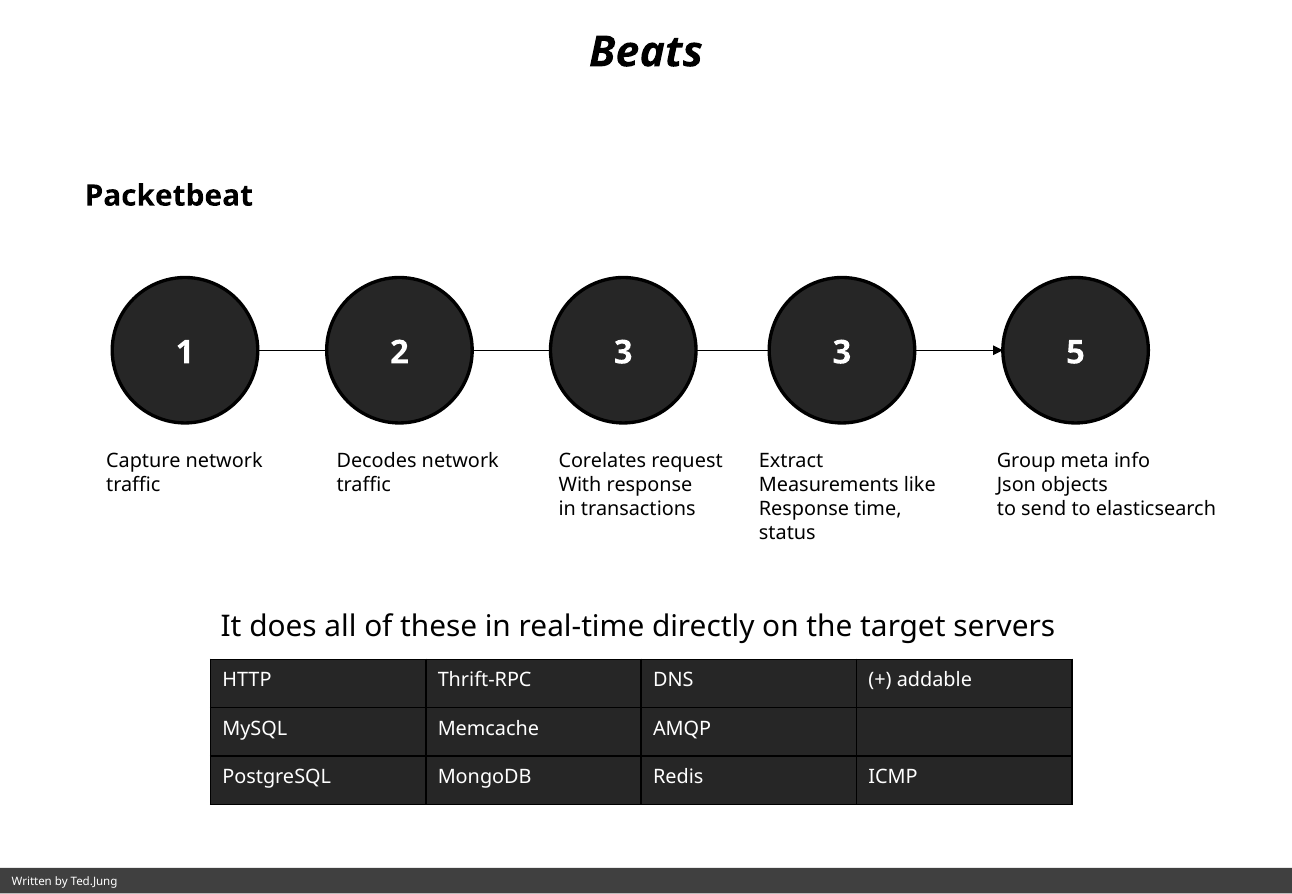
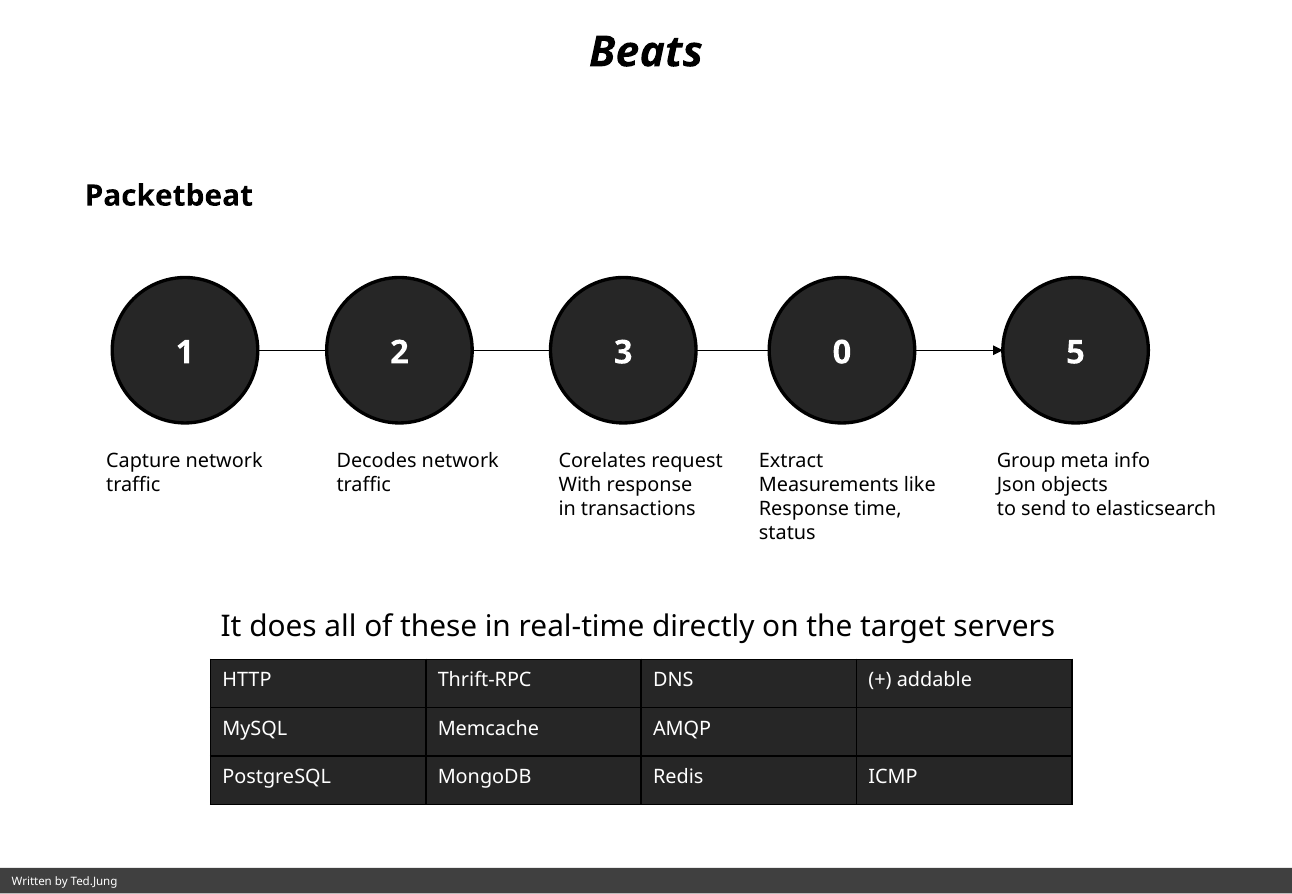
3 3: 3 -> 0 (842, 353)
